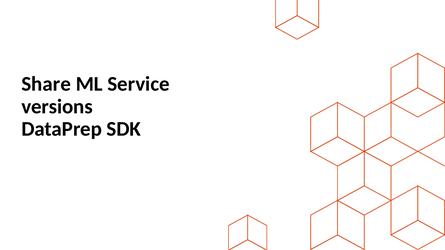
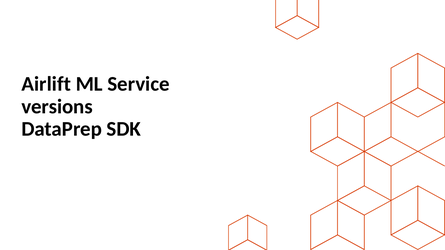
Share: Share -> Airlift (46, 84)
